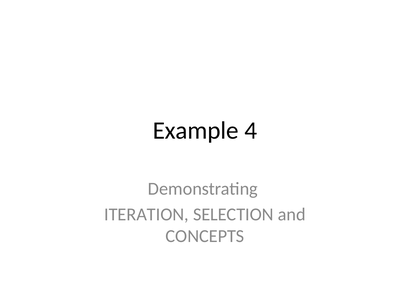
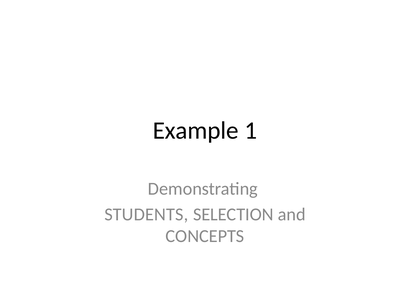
4: 4 -> 1 (251, 130)
ITERATION: ITERATION -> STUDENTS (146, 214)
